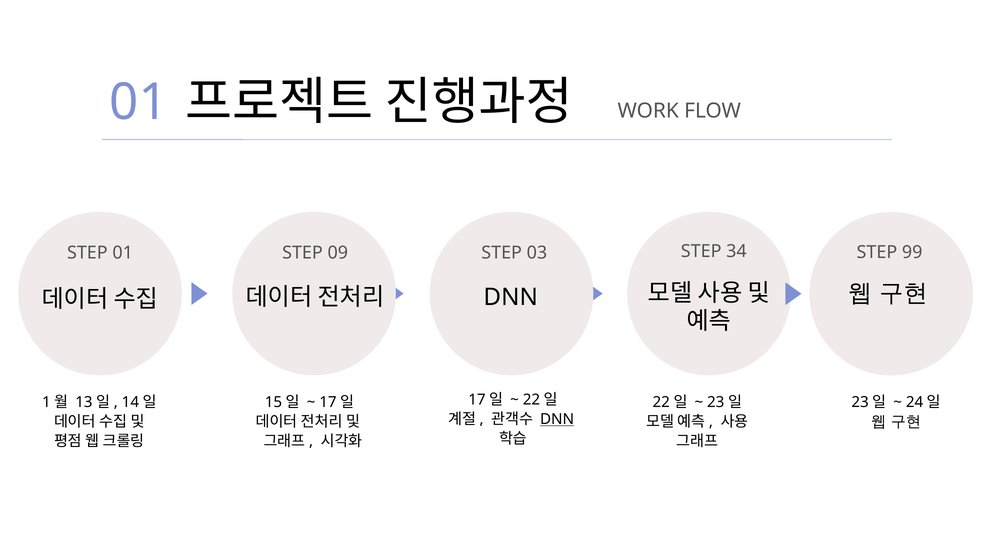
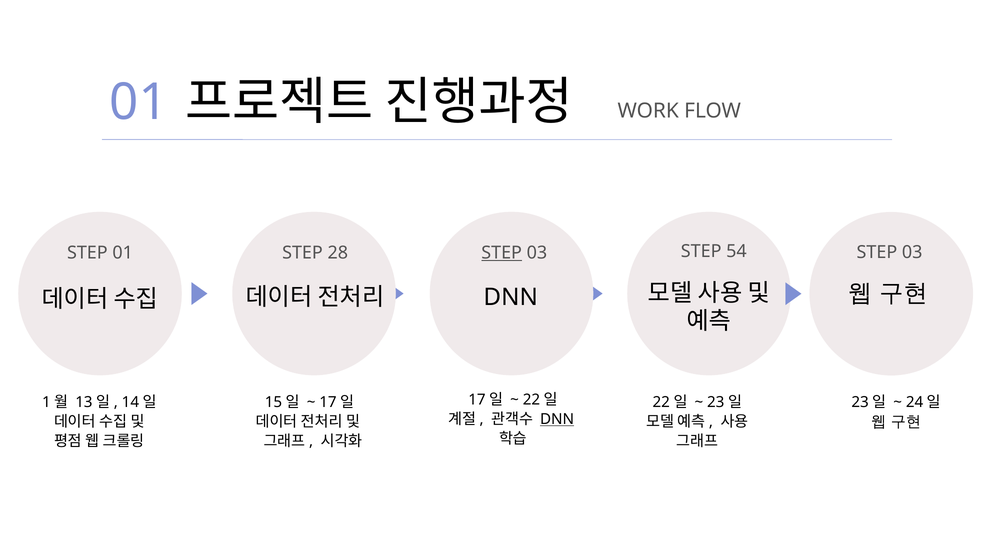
34: 34 -> 54 (736, 251)
99: 99 -> 03 (912, 252)
STEP underline: none -> present (502, 253)
09: 09 -> 28 (338, 253)
